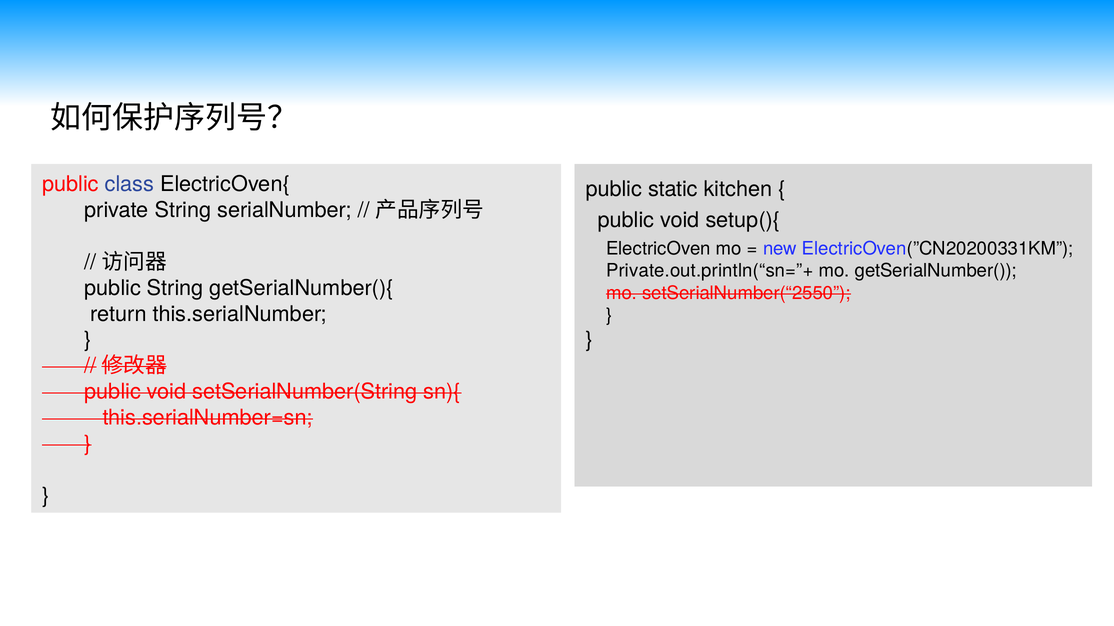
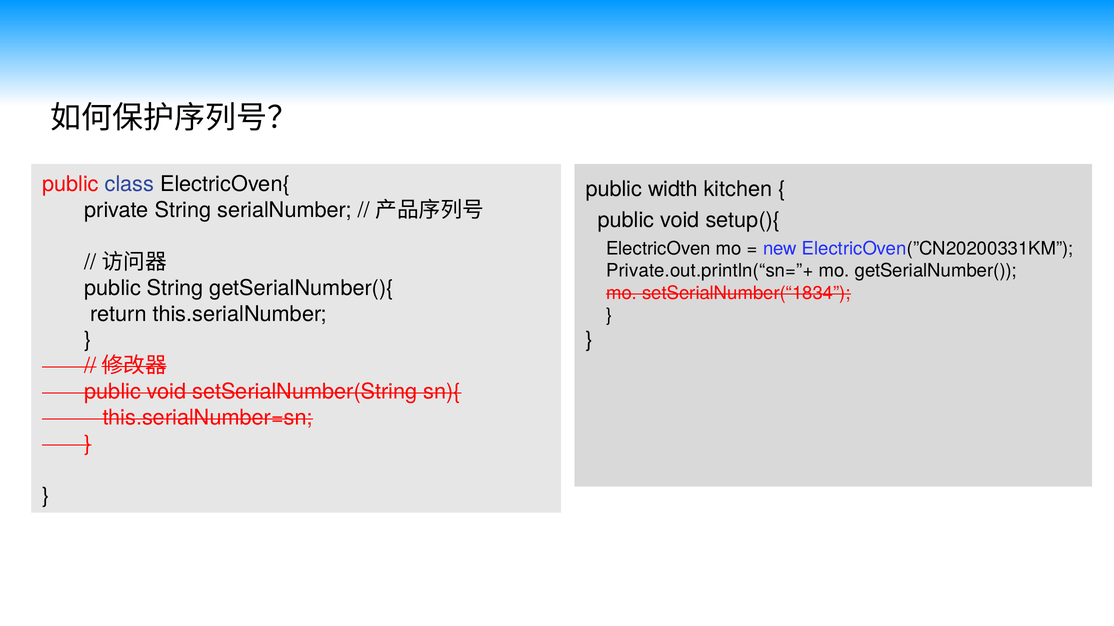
static: static -> width (673, 189)
setSerialNumber(“2550: setSerialNumber(“2550 -> setSerialNumber(“1834 (746, 293)
